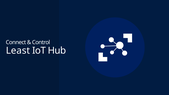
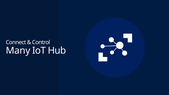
Least: Least -> Many (18, 51)
